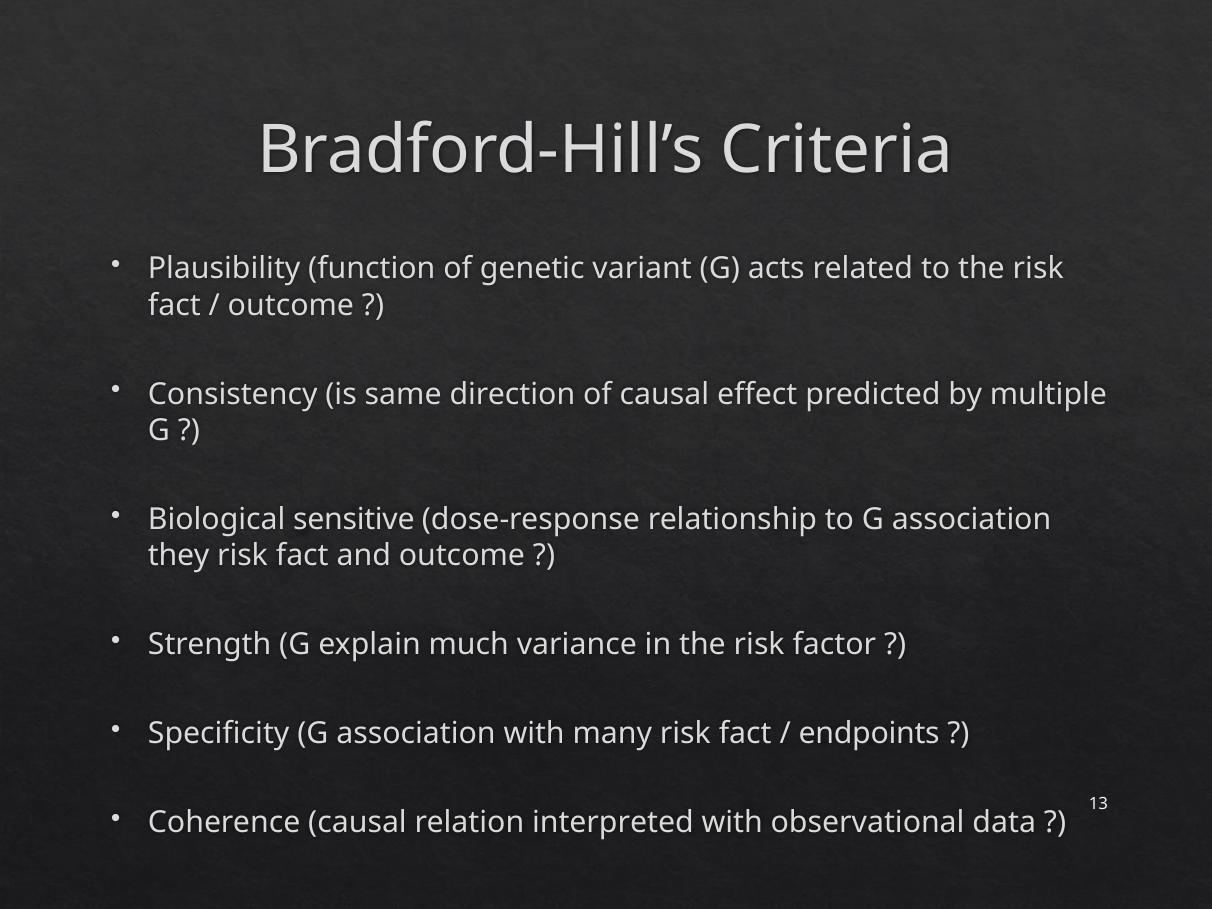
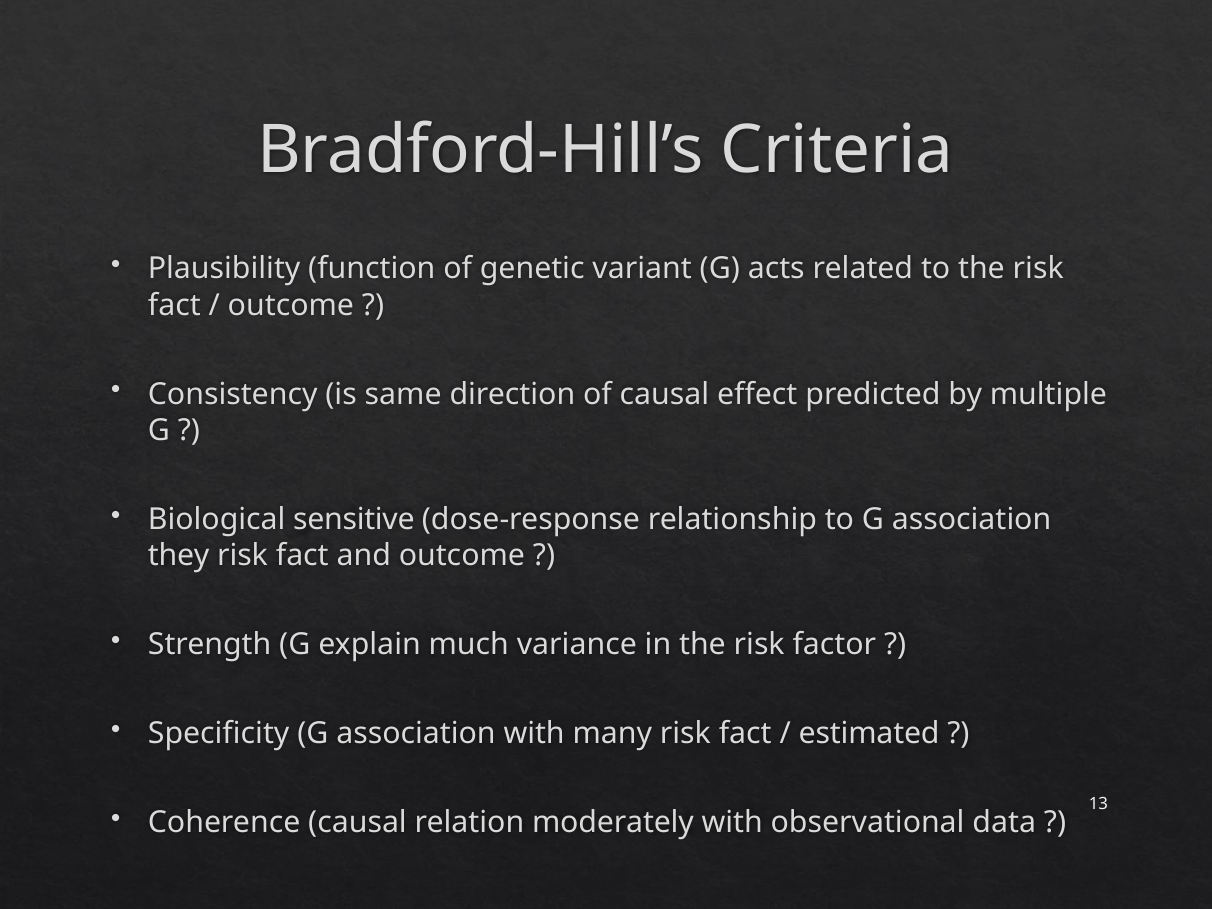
endpoints: endpoints -> estimated (869, 733)
interpreted: interpreted -> moderately (613, 822)
